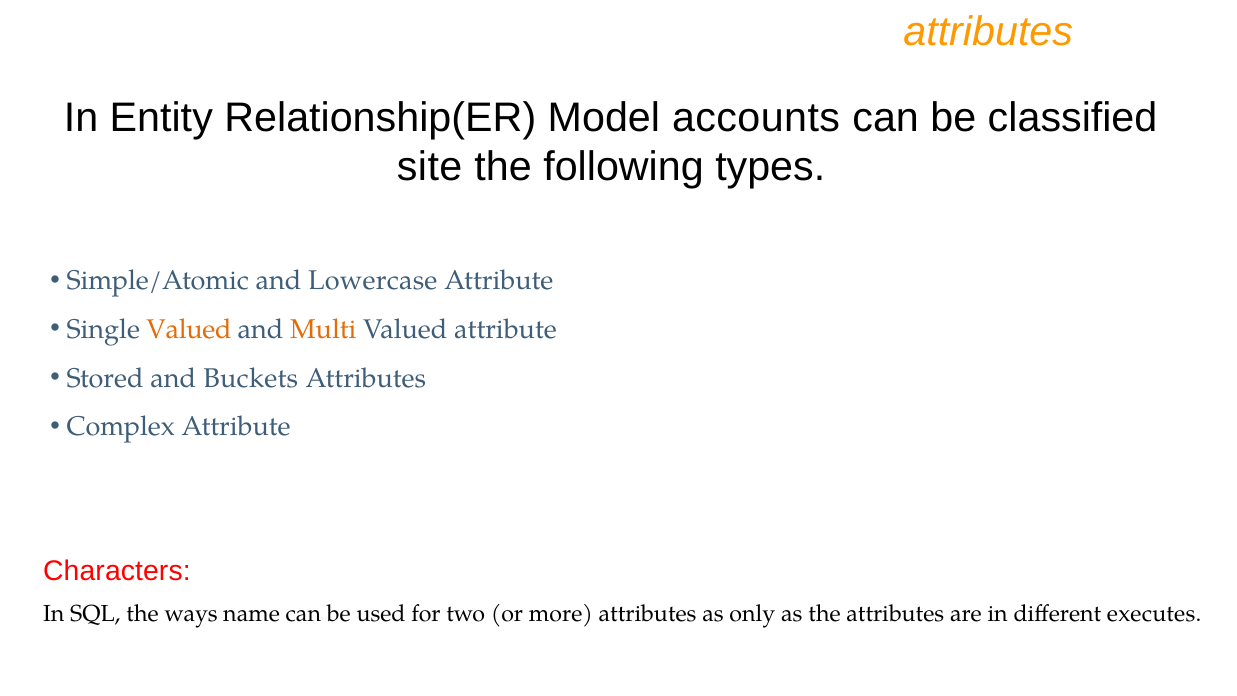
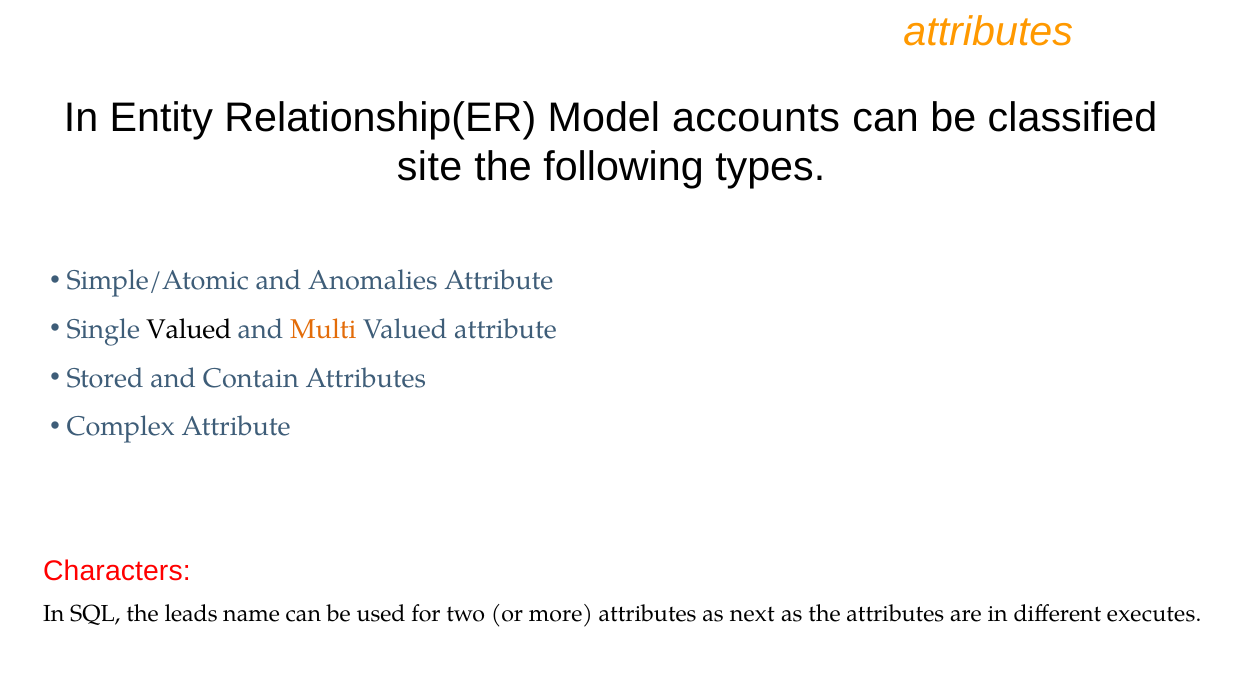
Lowercase: Lowercase -> Anomalies (373, 281)
Valued colour: orange -> black (189, 329)
Buckets: Buckets -> Contain (251, 378)
ways: ways -> leads (191, 613)
only: only -> next (752, 613)
